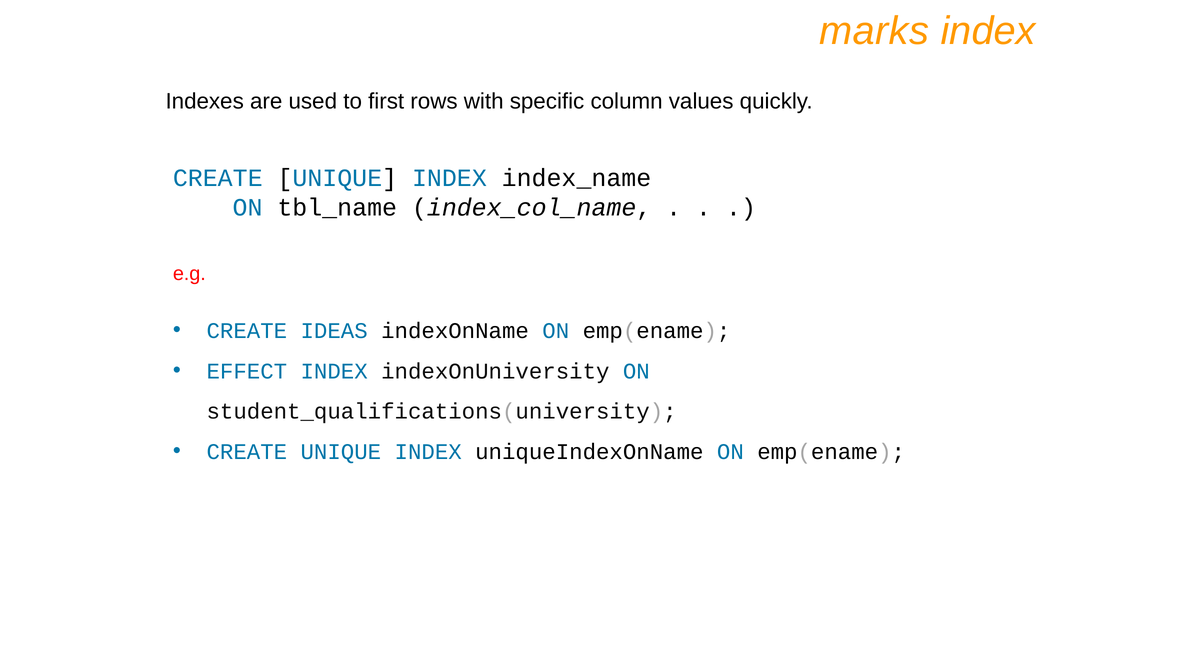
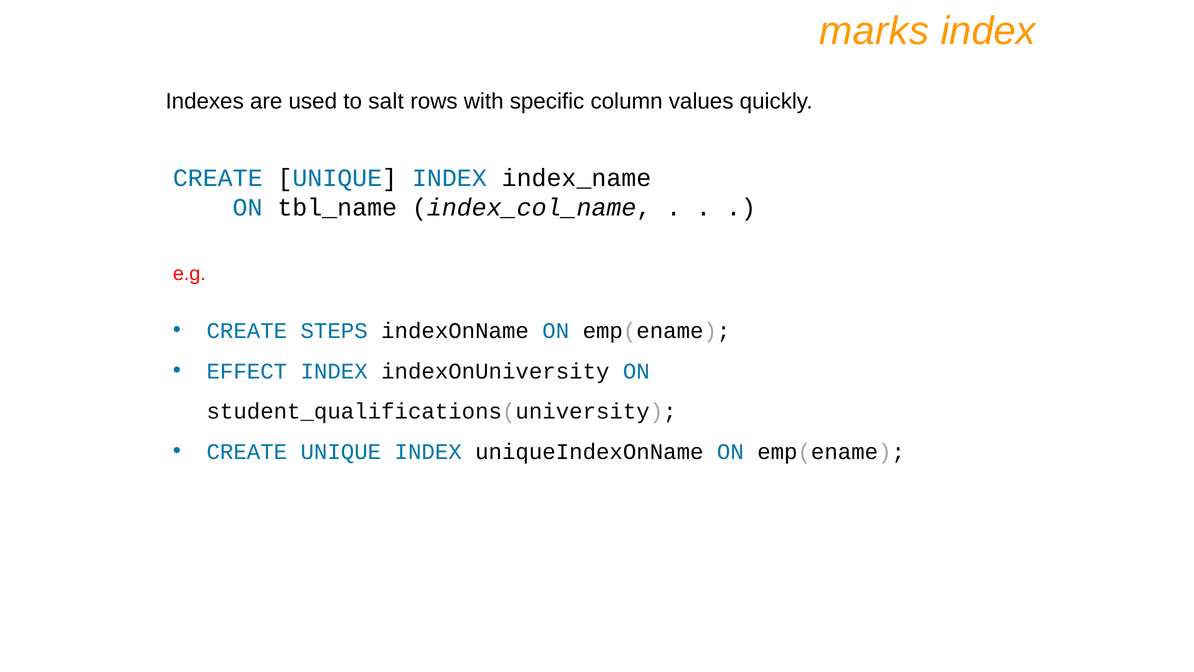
first: first -> salt (386, 101)
IDEAS: IDEAS -> STEPS (334, 331)
